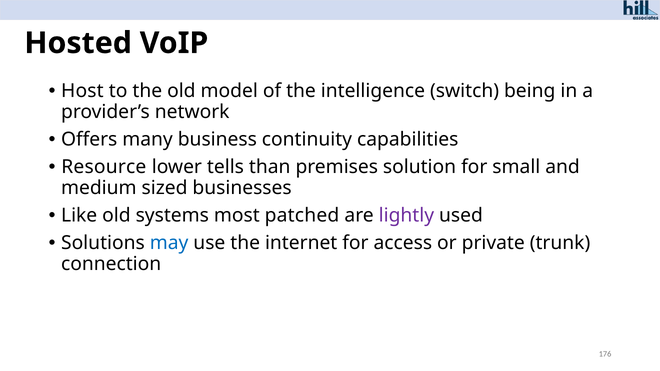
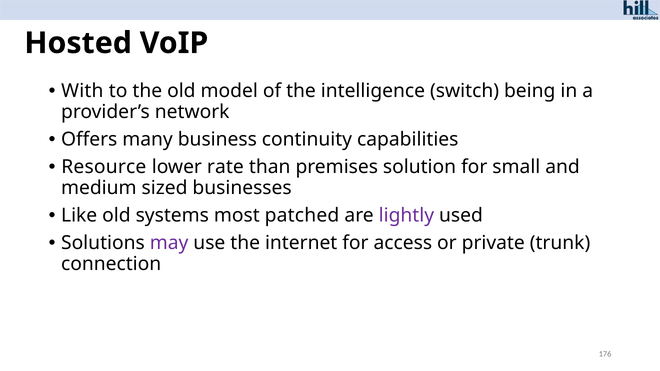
Host: Host -> With (82, 91)
tells: tells -> rate (225, 167)
may colour: blue -> purple (169, 243)
